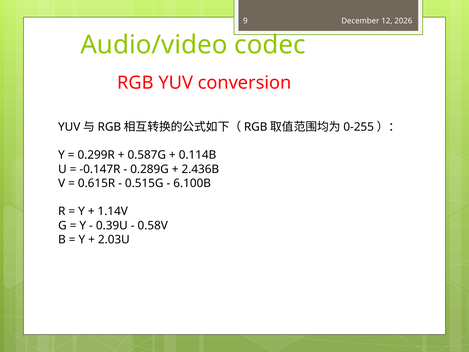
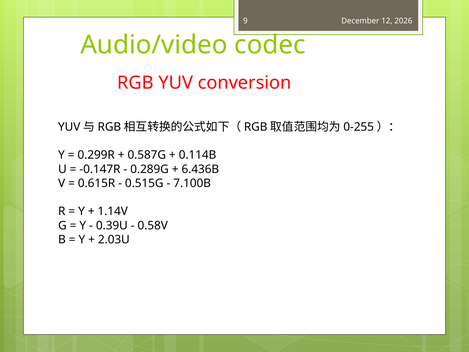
2.436B: 2.436B -> 6.436B (200, 169)
6.100B: 6.100B -> 7.100B (192, 183)
